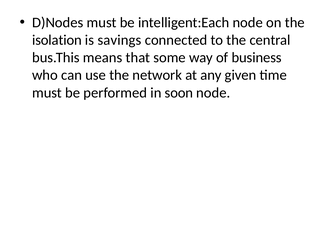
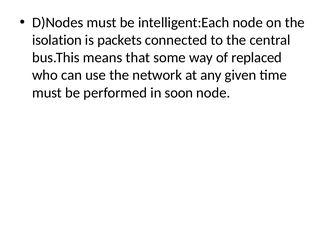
savings: savings -> packets (120, 40)
business: business -> replaced (257, 58)
